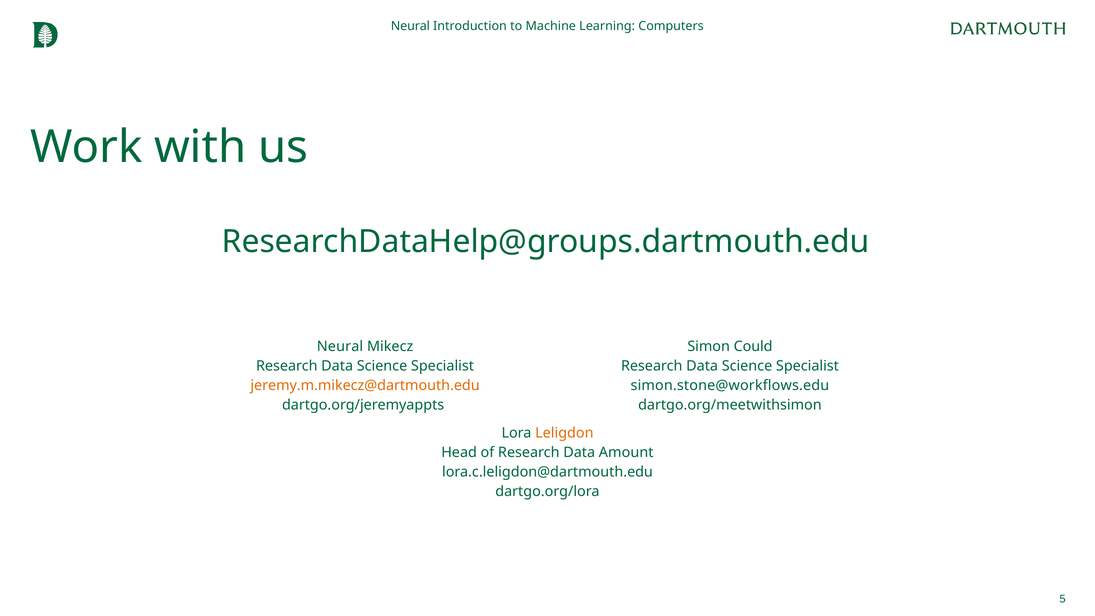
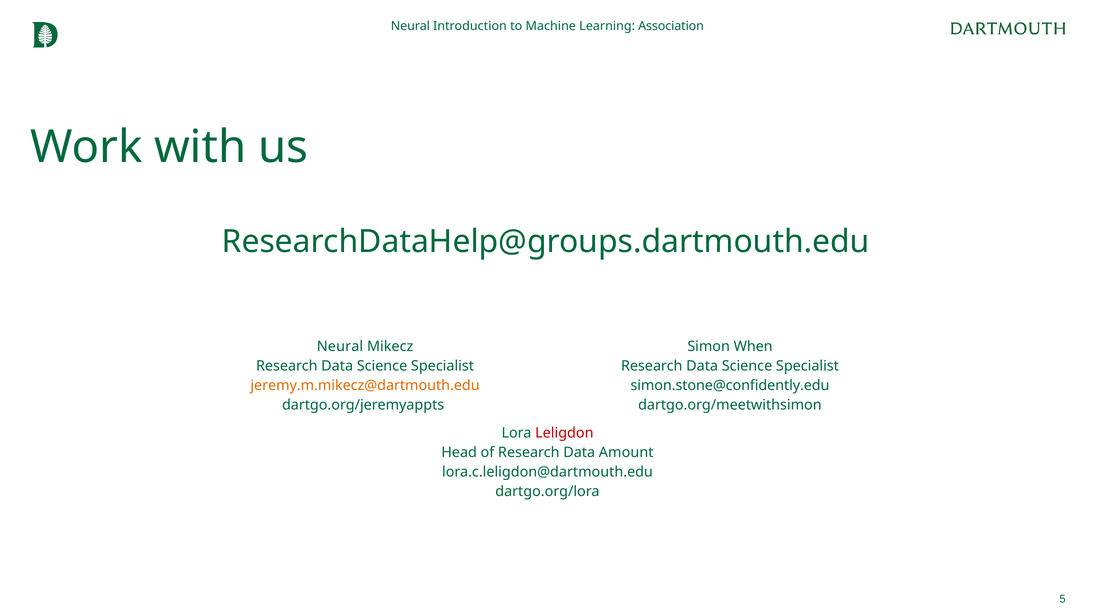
Computers: Computers -> Association (671, 26)
Could: Could -> When (753, 346)
simon.stone@workflows.edu: simon.stone@workflows.edu -> simon.stone@confidently.edu (730, 385)
Leligdon colour: orange -> red (564, 433)
